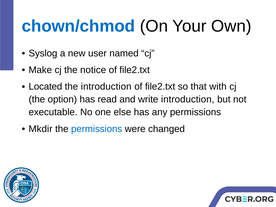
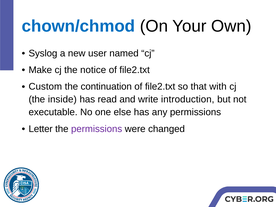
Located: Located -> Custom (45, 87)
the introduction: introduction -> continuation (106, 87)
option: option -> inside (62, 99)
Mkdir: Mkdir -> Letter (41, 129)
permissions colour: blue -> purple (97, 129)
